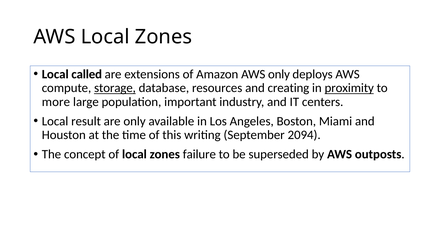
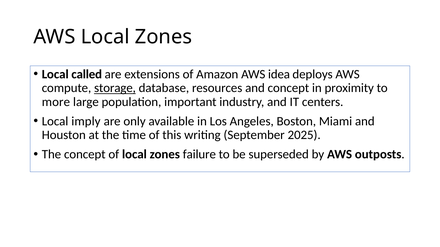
AWS only: only -> idea (279, 74)
and creating: creating -> concept (288, 88)
proximity underline: present -> none (349, 88)
result: result -> imply (86, 121)
2094: 2094 -> 2025 (304, 135)
